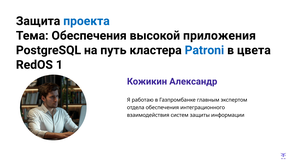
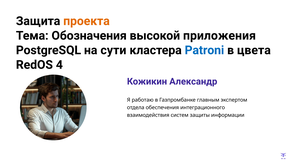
проекта colour: blue -> orange (86, 21)
Тема Обеспечения: Обеспечения -> Обозначения (89, 36)
путь: путь -> сути (113, 50)
1: 1 -> 4 (59, 65)
